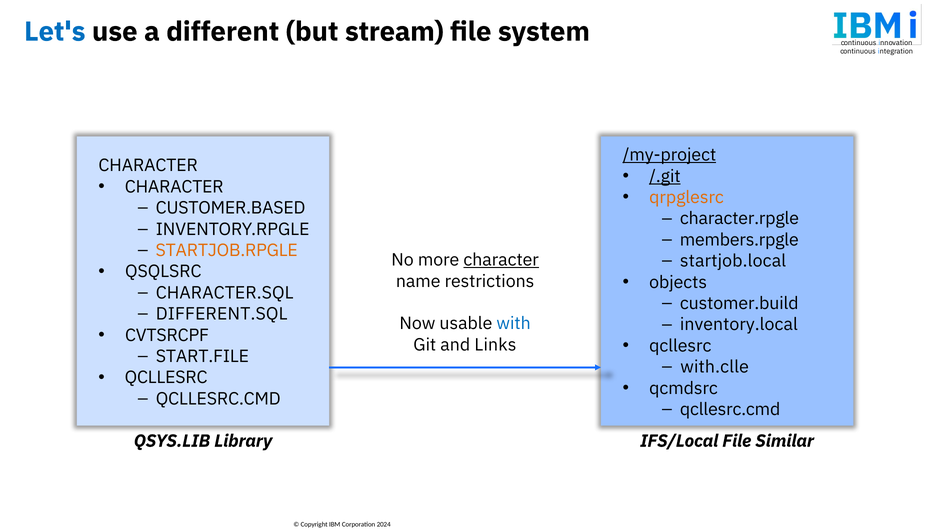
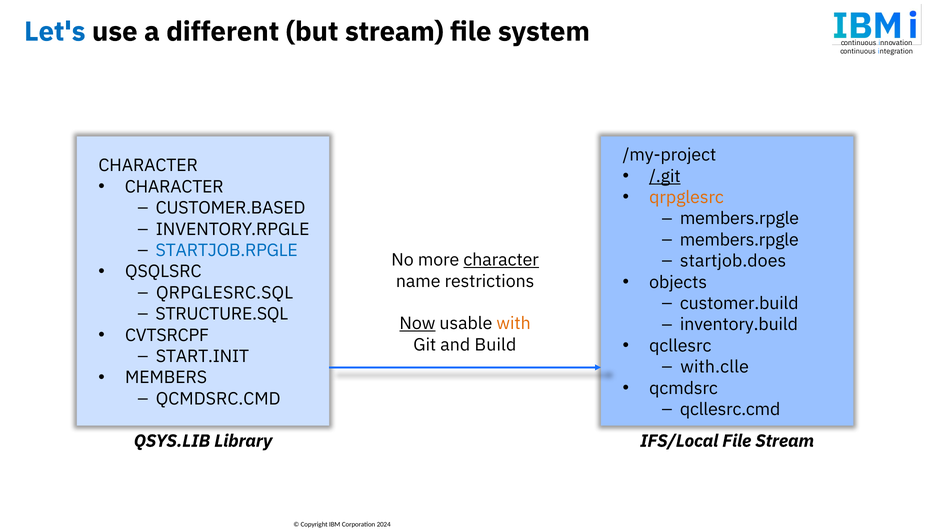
/my-project underline: present -> none (669, 155)
character.rpgle: character.rpgle -> members.rpgle (739, 219)
STARTJOB.RPGLE colour: orange -> blue (227, 251)
startjob.local: startjob.local -> startjob.does (733, 261)
CHARACTER.SQL: CHARACTER.SQL -> QRPGLESRC.SQL (225, 293)
DIFFERENT.SQL: DIFFERENT.SQL -> STRUCTURE.SQL (222, 314)
inventory.local: inventory.local -> inventory.build (739, 325)
Now underline: none -> present (417, 324)
with colour: blue -> orange (514, 324)
Links: Links -> Build (495, 345)
START.FILE: START.FILE -> START.INIT (202, 357)
QCLLESRC: QCLLESRC -> MEMBERS (166, 378)
QCLLESRC.CMD: QCLLESRC.CMD -> QCMDSRC.CMD (218, 399)
File Similar: Similar -> Stream (785, 441)
